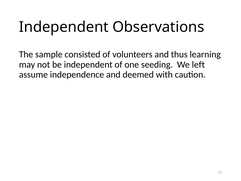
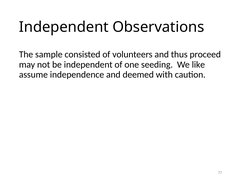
learning: learning -> proceed (205, 54)
left: left -> like (198, 64)
